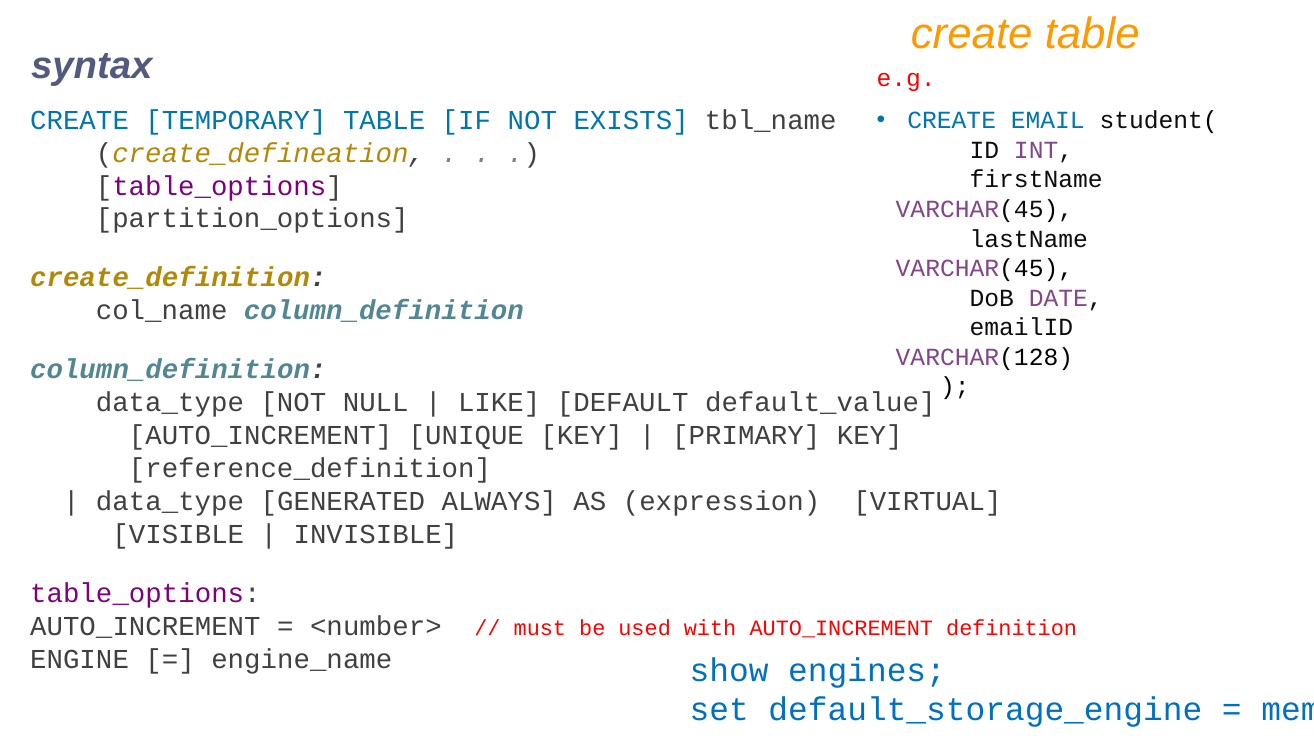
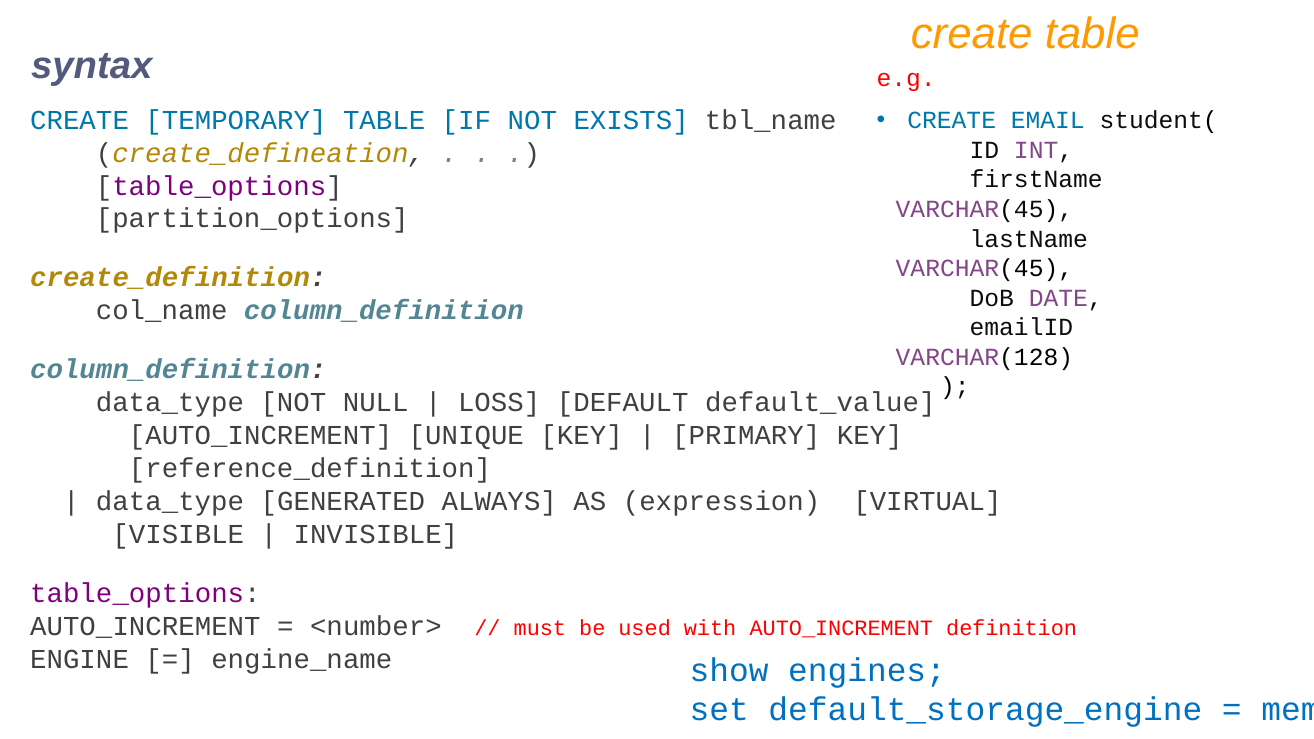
LIKE: LIKE -> LOSS (499, 403)
